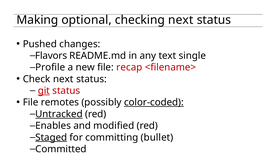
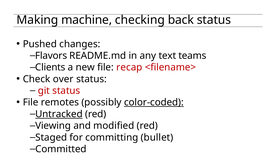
optional: optional -> machine (87, 20)
checking next: next -> back (181, 20)
single: single -> teams (192, 56)
Profile: Profile -> Clients (50, 67)
Check next: next -> over (63, 79)
git underline: present -> none (44, 91)
Enables: Enables -> Viewing (53, 126)
Staged underline: present -> none (51, 137)
